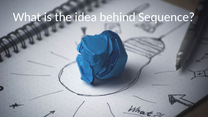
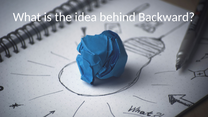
Sequence: Sequence -> Backward (167, 17)
